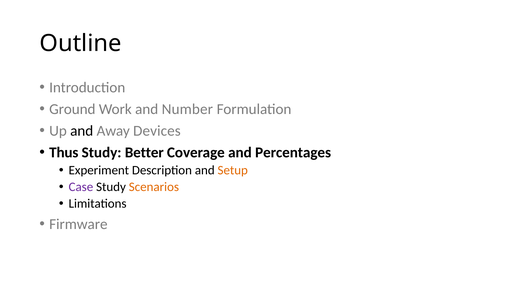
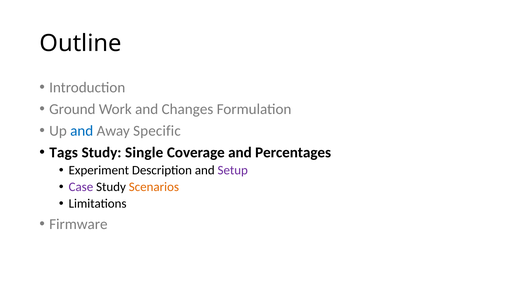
Number: Number -> Changes (187, 109)
and colour: black -> blue (82, 131)
Devices: Devices -> Specific (157, 131)
Thus: Thus -> Tags (64, 153)
Better: Better -> Single (144, 153)
Setup colour: orange -> purple (233, 171)
